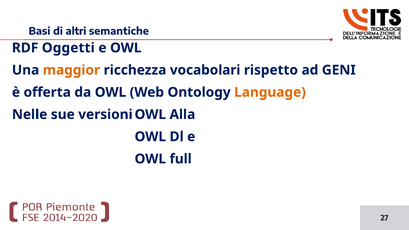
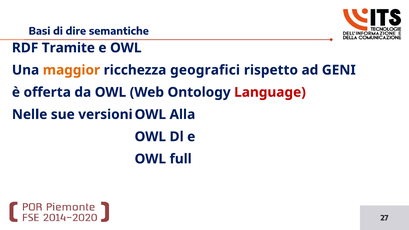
altri: altri -> dire (76, 31)
Oggetti: Oggetti -> Tramite (68, 48)
vocabolari: vocabolari -> geografici (205, 70)
Language colour: orange -> red (270, 92)
